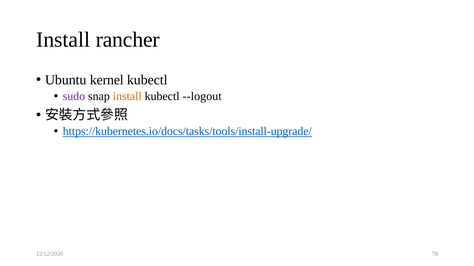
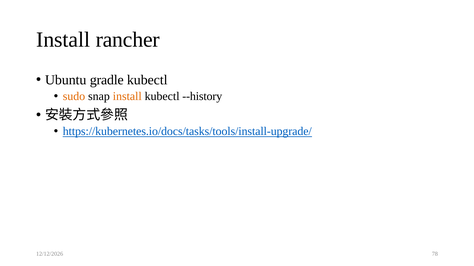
kernel: kernel -> gradle (107, 80)
sudo colour: purple -> orange (74, 96)
--logout: --logout -> --history (202, 96)
